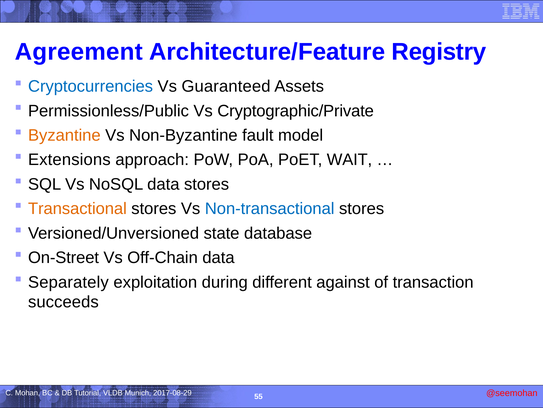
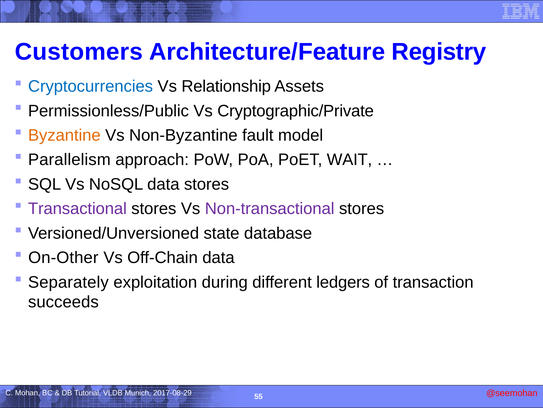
Agreement: Agreement -> Customers (79, 52)
Guaranteed: Guaranteed -> Relationship (226, 86)
Extensions: Extensions -> Parallelism (69, 160)
Transactional colour: orange -> purple (77, 208)
Non-transactional colour: blue -> purple (270, 208)
On-Street: On-Street -> On-Other (63, 257)
against: against -> ledgers (343, 282)
